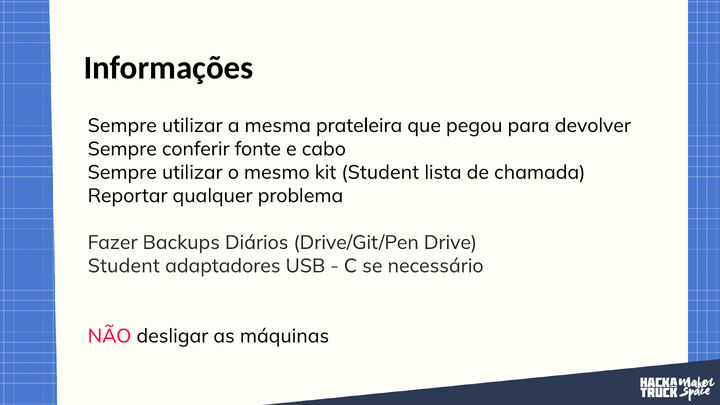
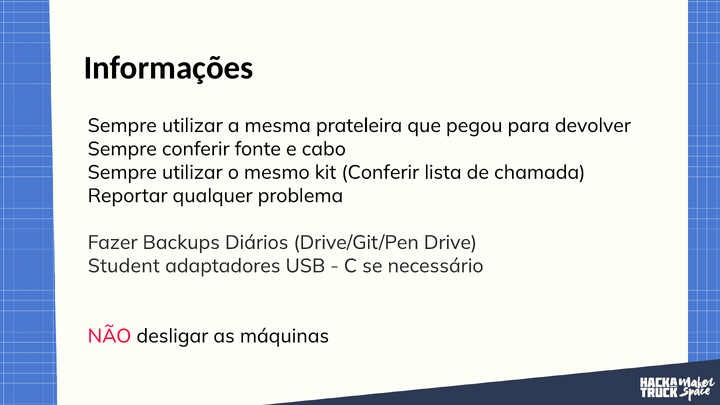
kit Student: Student -> Conferir (380, 172)
